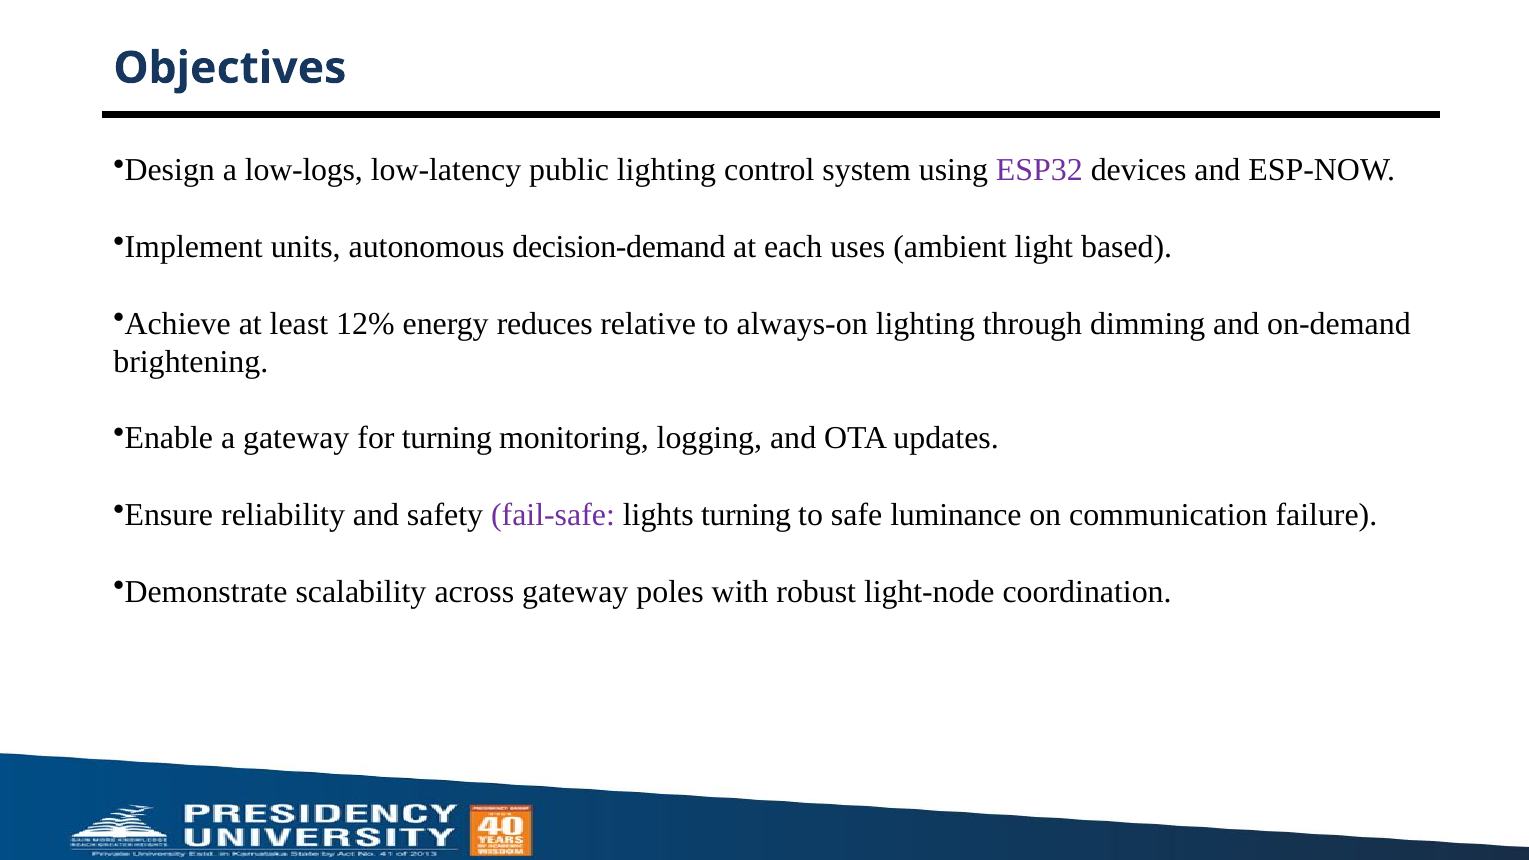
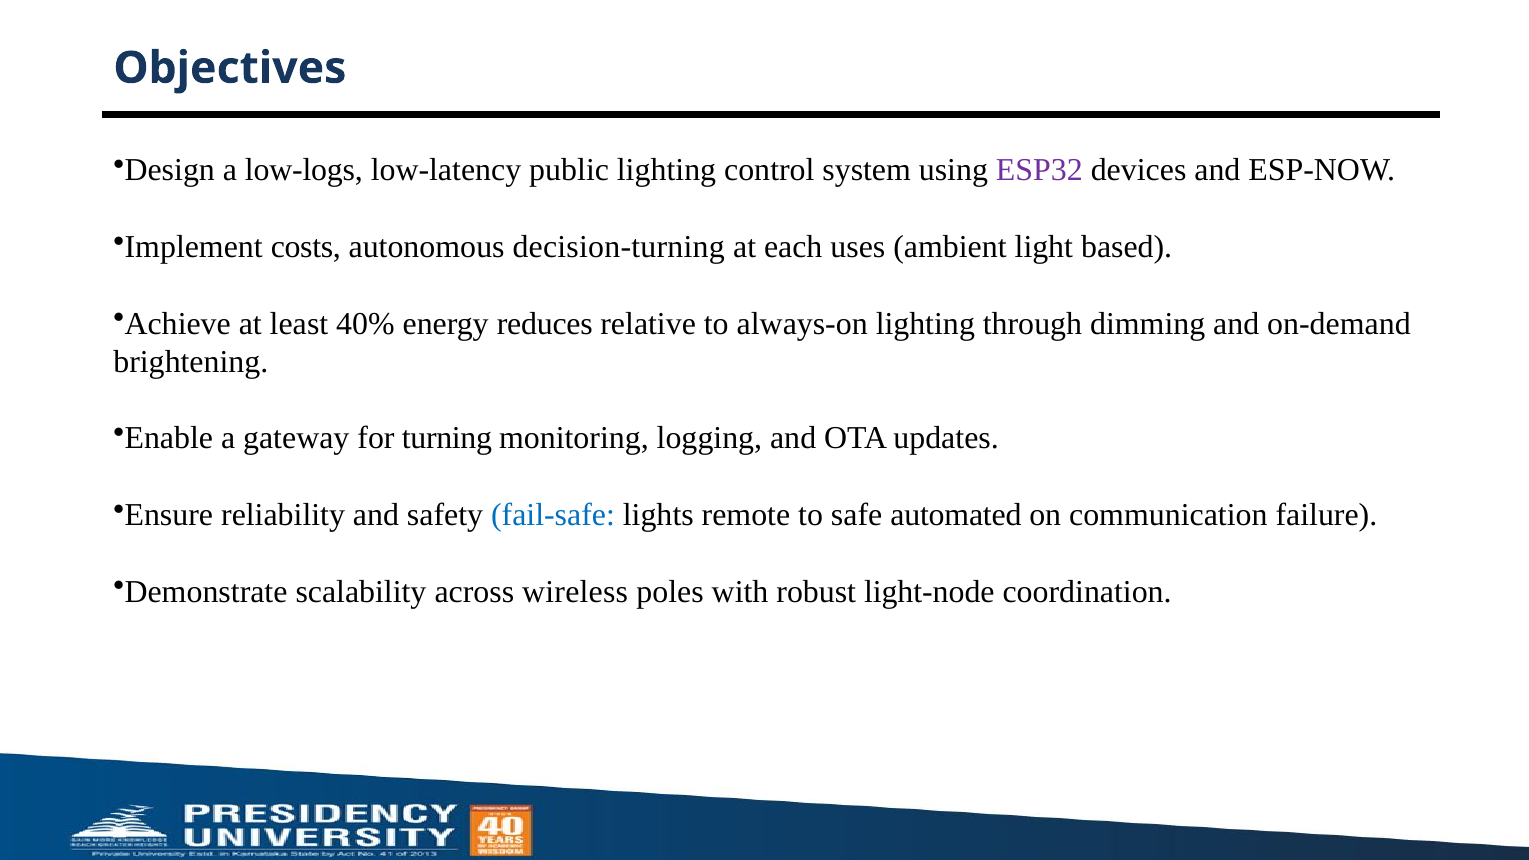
units: units -> costs (306, 247)
decision-demand: decision-demand -> decision-turning (619, 247)
12%: 12% -> 40% (365, 324)
fail-safe colour: purple -> blue (553, 515)
lights turning: turning -> remote (746, 515)
luminance: luminance -> automated (956, 515)
across gateway: gateway -> wireless (575, 592)
